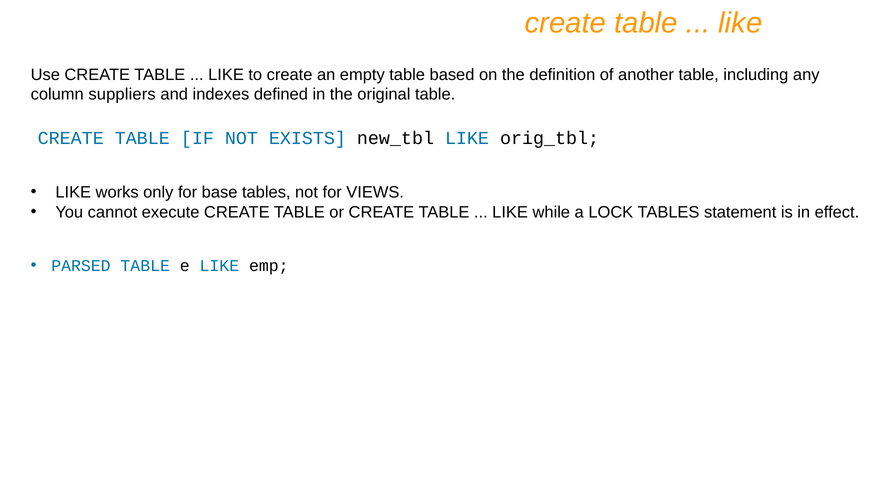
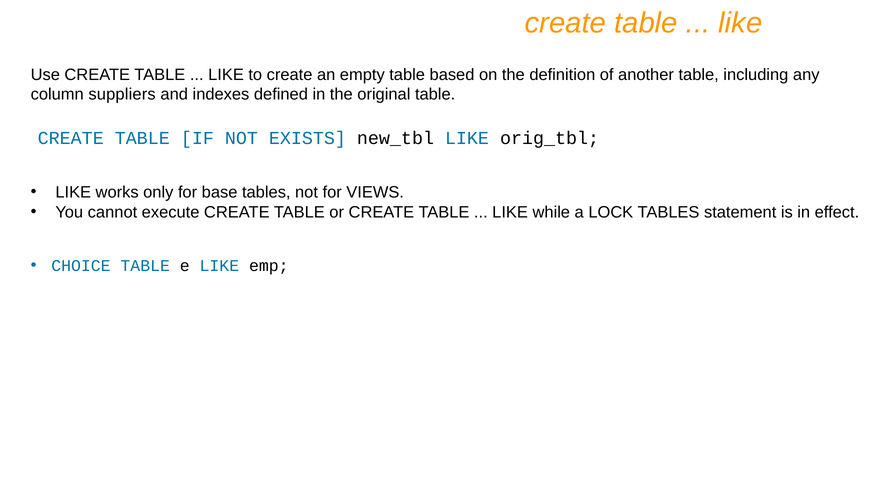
PARSED: PARSED -> CHOICE (81, 266)
